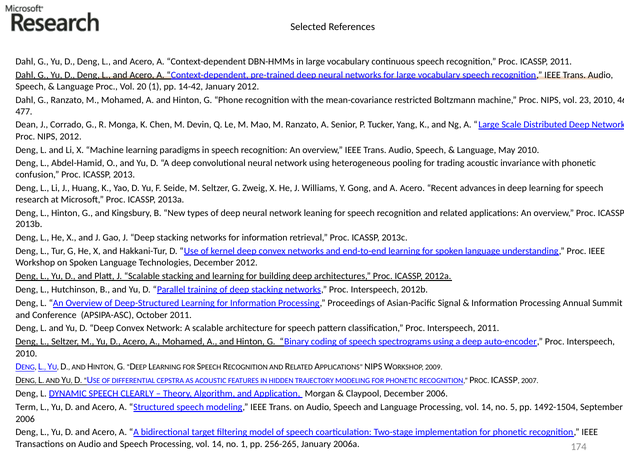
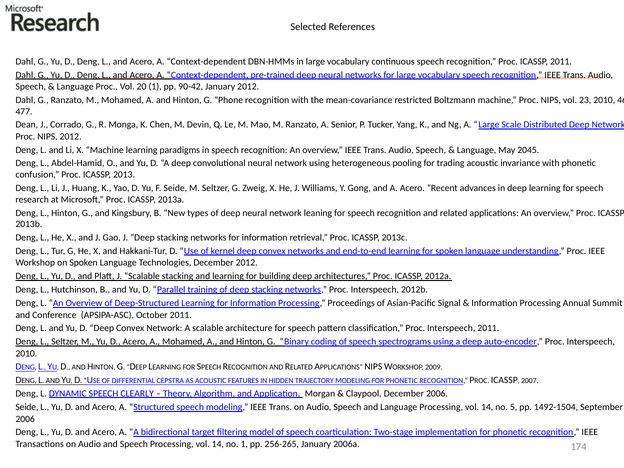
14-42: 14-42 -> 90-42 (191, 87)
May 2010: 2010 -> 2045 (528, 150)
Term: Term -> Seide (27, 407)
